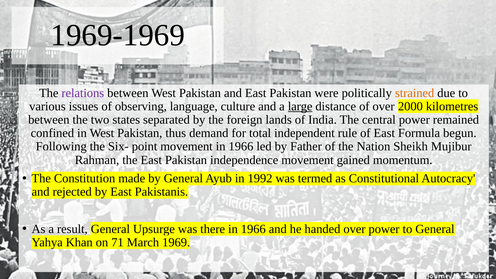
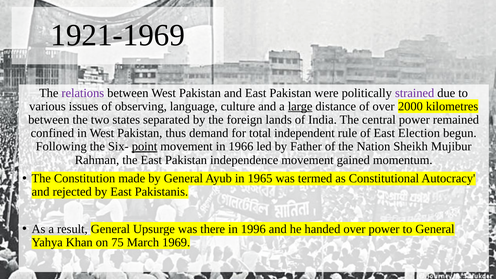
1969-1969: 1969-1969 -> 1921-1969 (118, 35)
strained colour: orange -> purple (415, 93)
Formula: Formula -> Election (419, 133)
point underline: none -> present (145, 147)
1992: 1992 -> 1965 (260, 178)
there in 1966: 1966 -> 1996 (253, 229)
71: 71 -> 75 (117, 242)
